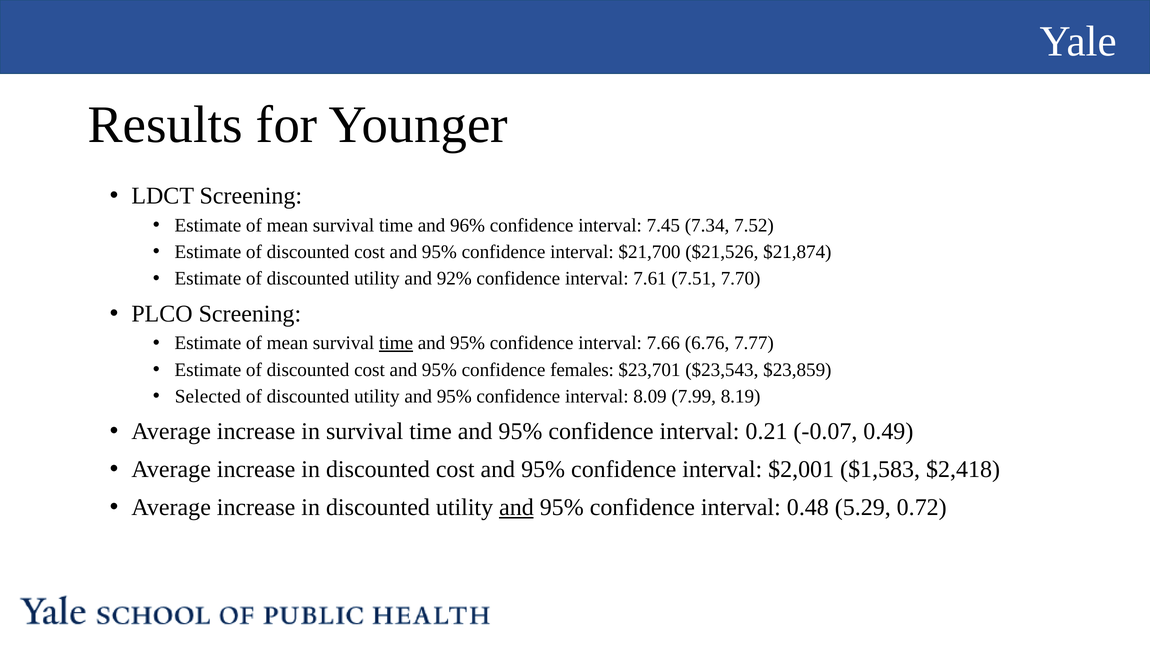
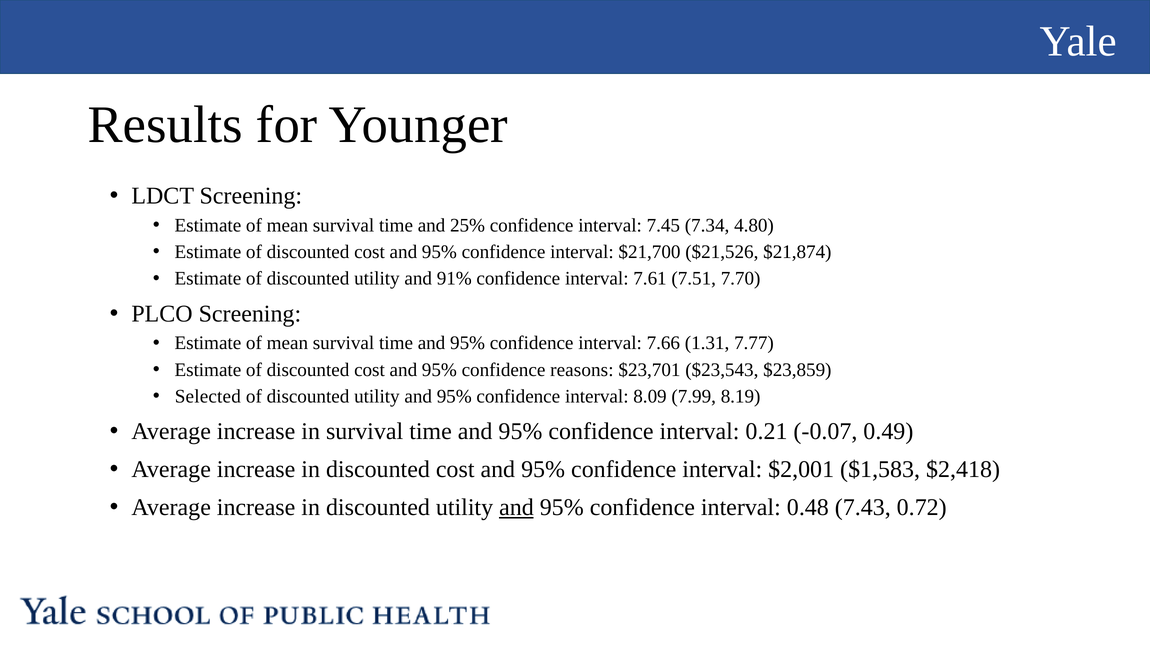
96%: 96% -> 25% (468, 225)
7.52: 7.52 -> 4.80 (754, 225)
92%: 92% -> 91% (454, 278)
time underline: present -> none (396, 343)
6.76: 6.76 -> 1.31 (707, 343)
females: females -> reasons (582, 370)
5.29: 5.29 -> 7.43 (863, 507)
